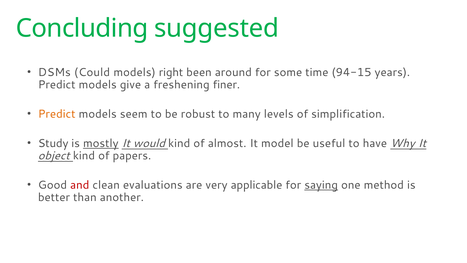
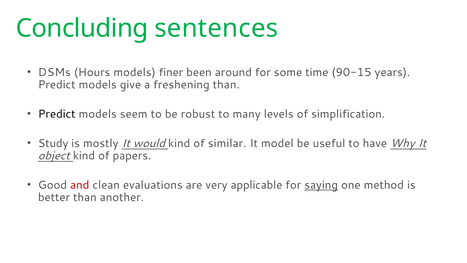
suggested: suggested -> sentences (216, 28)
Could: Could -> Hours (92, 72)
right: right -> finer (171, 72)
94-15: 94-15 -> 90-15 (351, 72)
freshening finer: finer -> than (226, 85)
Predict colour: orange -> black (57, 114)
mostly underline: present -> none (101, 143)
almost: almost -> similar (227, 143)
